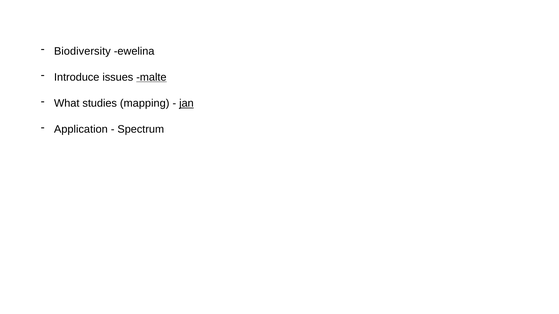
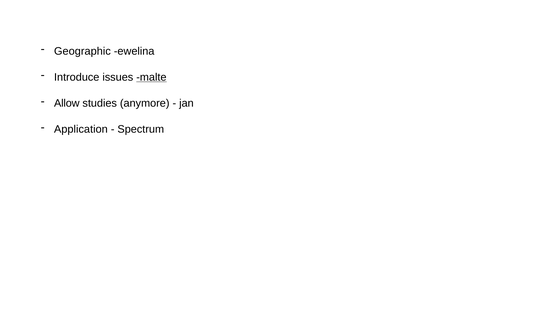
Biodiversity: Biodiversity -> Geographic (82, 51)
What: What -> Allow (67, 103)
mapping: mapping -> anymore (145, 103)
jan underline: present -> none (186, 103)
